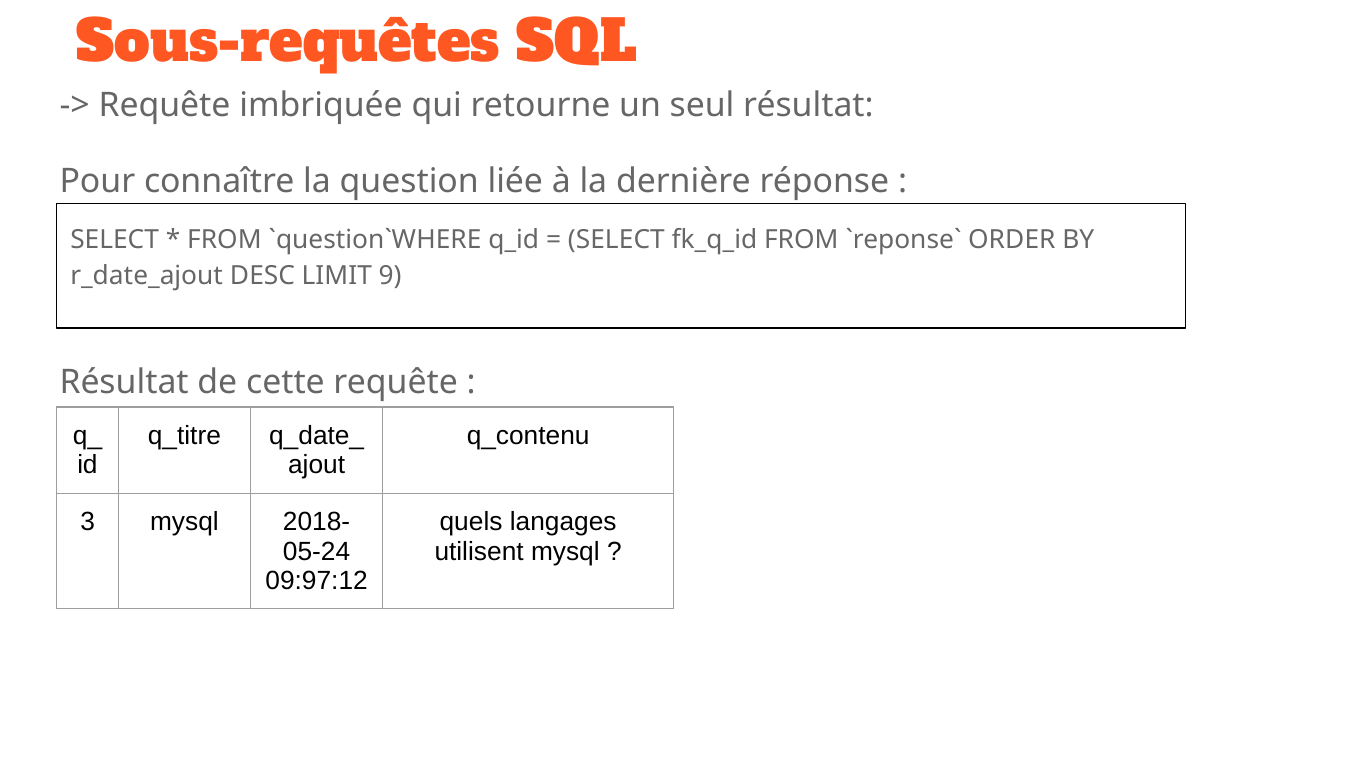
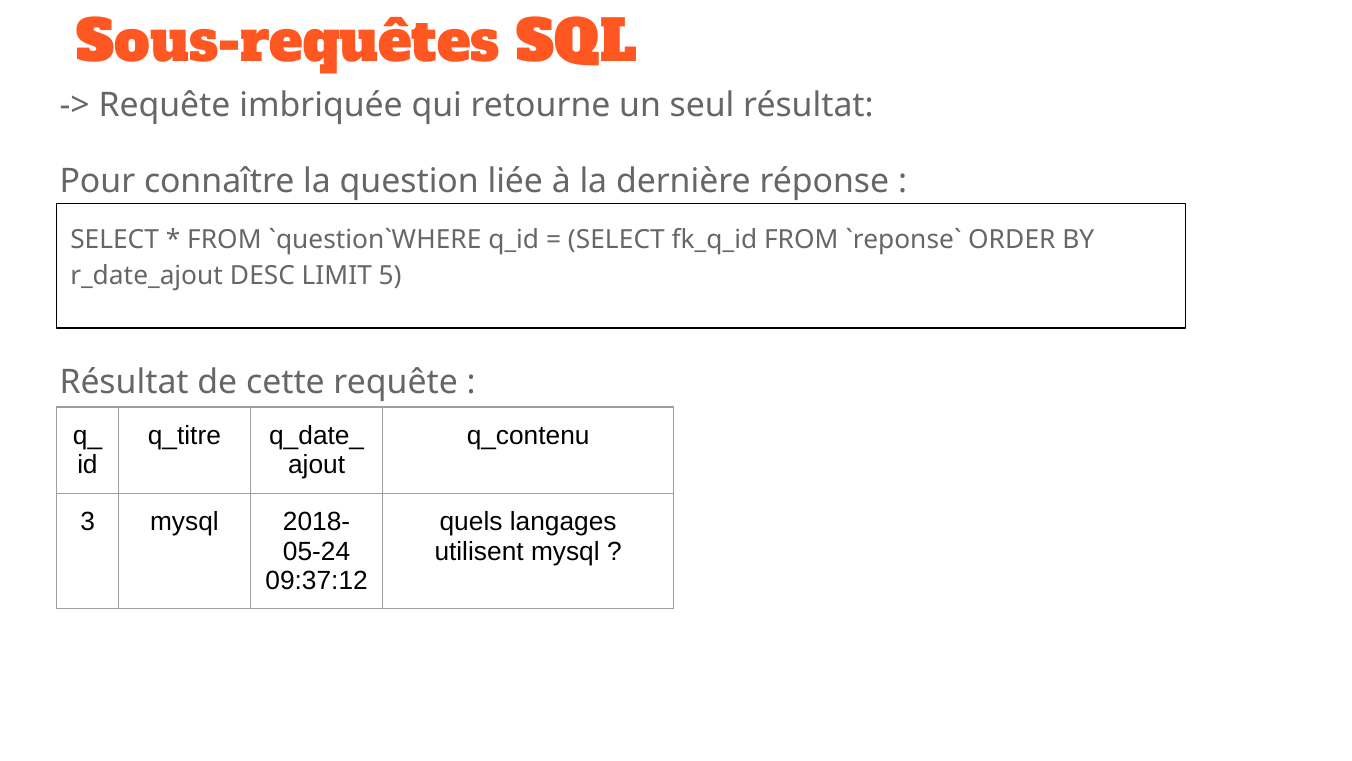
9: 9 -> 5 (390, 276)
09:97:12: 09:97:12 -> 09:37:12 (317, 581)
